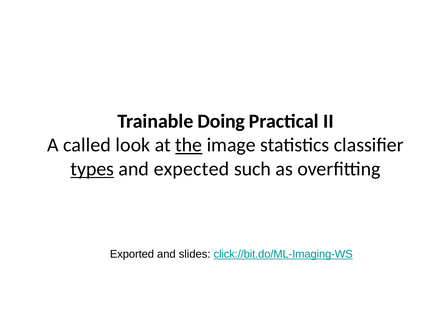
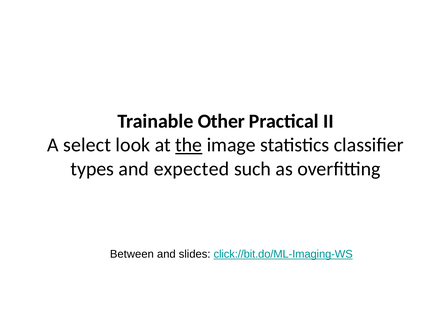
Doing: Doing -> Other (221, 121)
called: called -> select (87, 145)
types underline: present -> none (92, 169)
Exported: Exported -> Between (132, 254)
